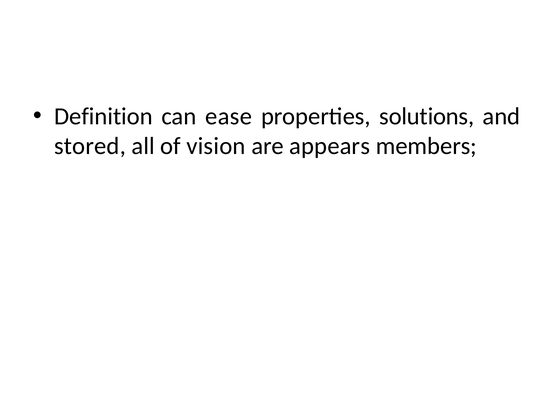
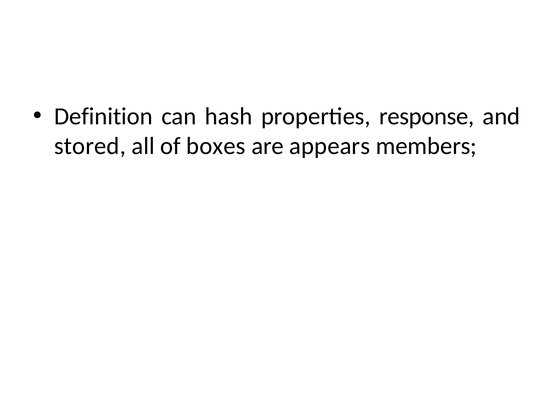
ease: ease -> hash (229, 116)
solutions: solutions -> response (427, 116)
vision: vision -> boxes (216, 146)
